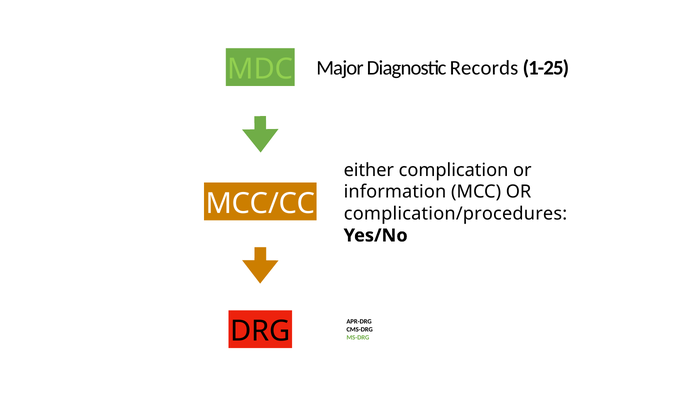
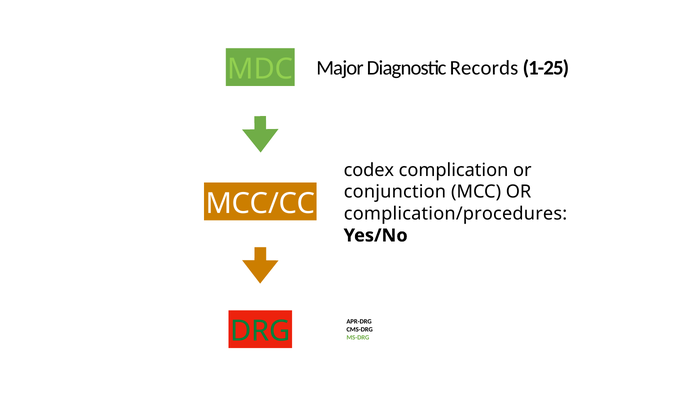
either: either -> codex (369, 170)
information: information -> conjunction (395, 192)
DRG colour: black -> green (260, 331)
